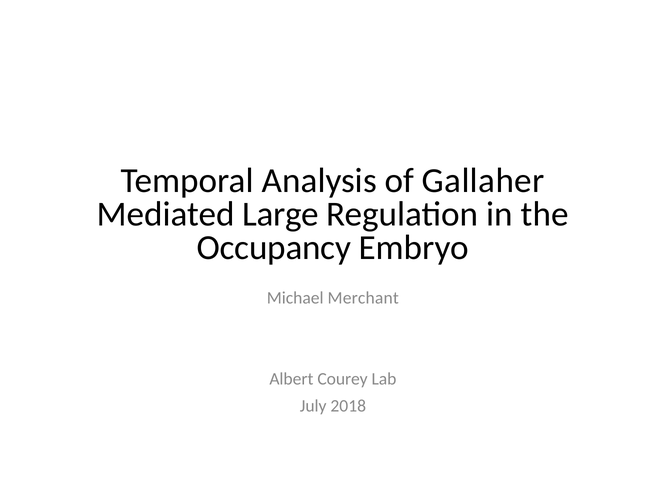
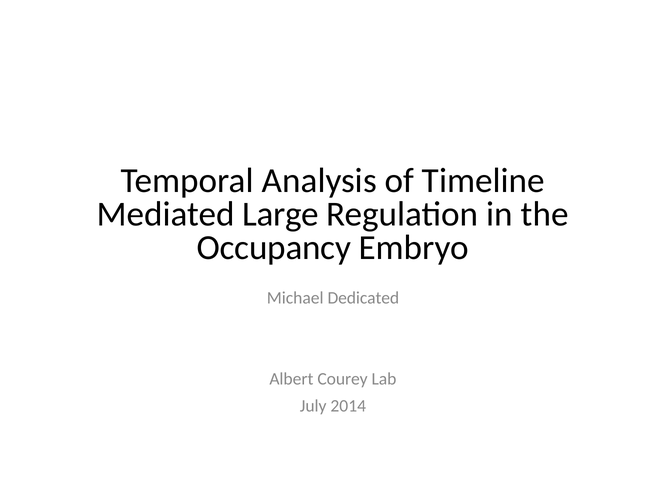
Gallaher: Gallaher -> Timeline (483, 181)
Merchant: Merchant -> Dedicated (363, 298)
2018: 2018 -> 2014 (348, 406)
